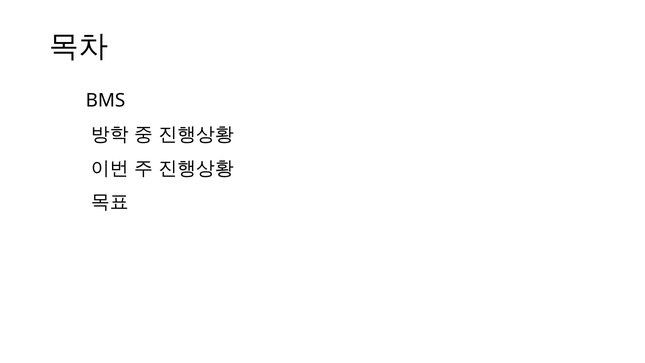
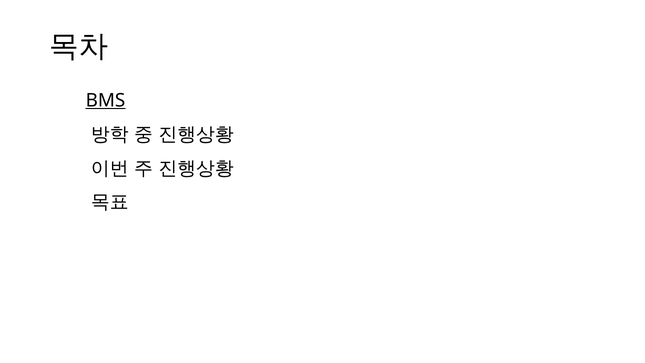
BMS underline: none -> present (106, 101)
